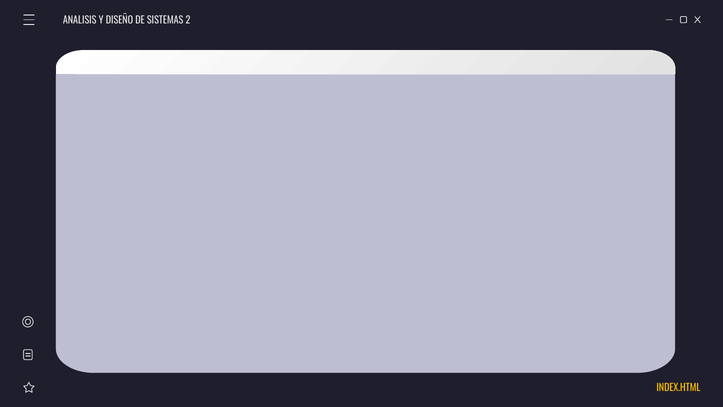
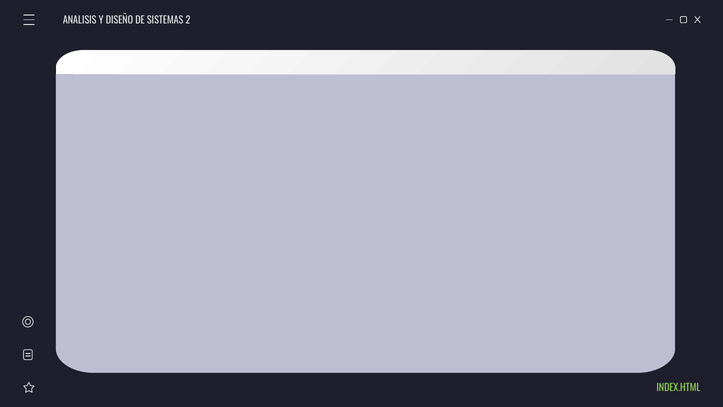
INDEX.HTML colour: yellow -> light green (678, 388)
